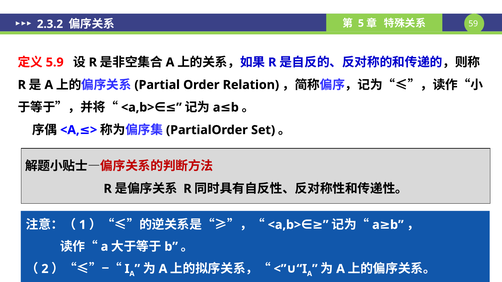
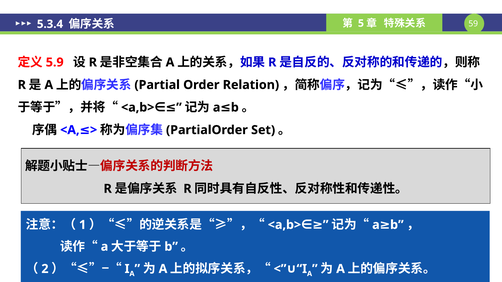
2.3.2: 2.3.2 -> 5.3.4 (50, 24)
